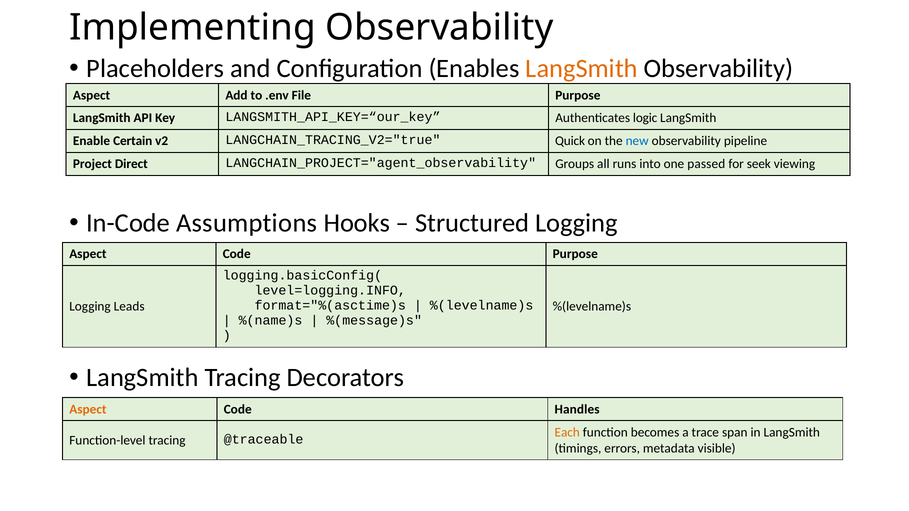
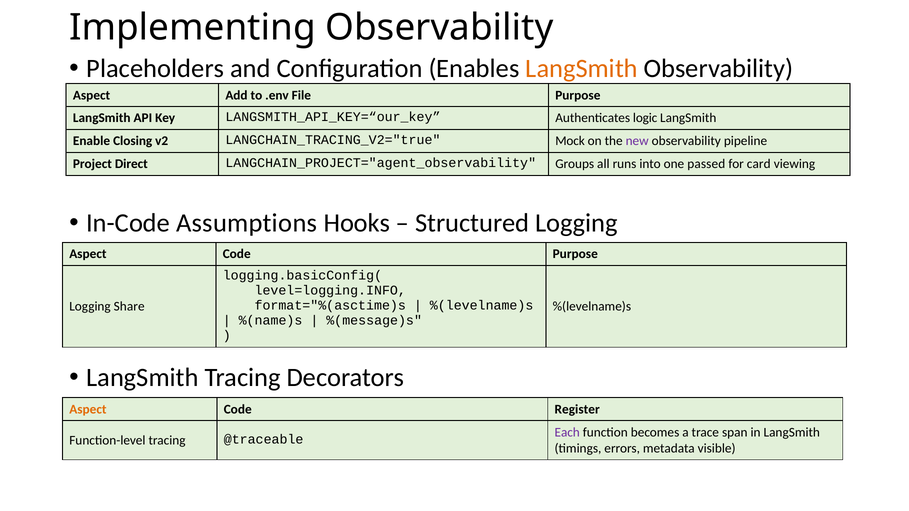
Certain: Certain -> Closing (133, 141)
Quick: Quick -> Mock (570, 141)
new colour: blue -> purple (637, 141)
seek: seek -> card (759, 164)
Leads: Leads -> Share (129, 307)
Handles: Handles -> Register (577, 410)
Each colour: orange -> purple (567, 432)
